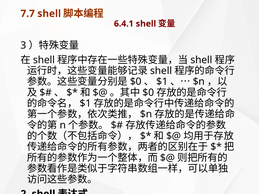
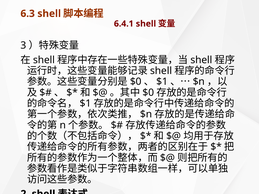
7.7: 7.7 -> 6.3 (28, 14)
